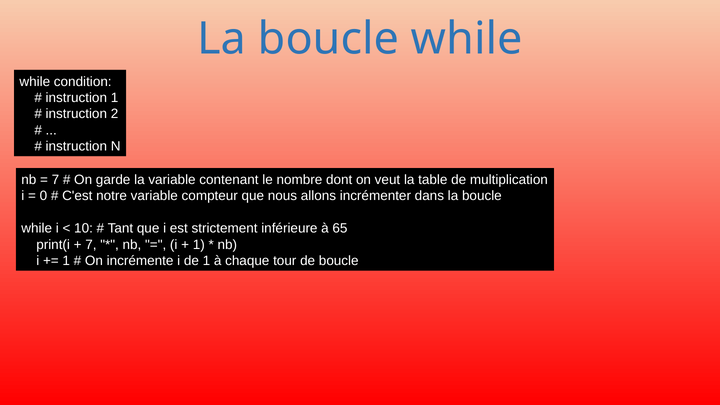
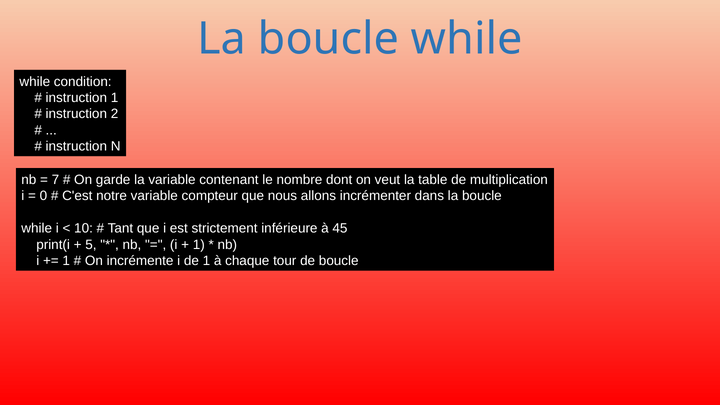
65: 65 -> 45 (340, 228)
7: 7 -> 5 (91, 245)
